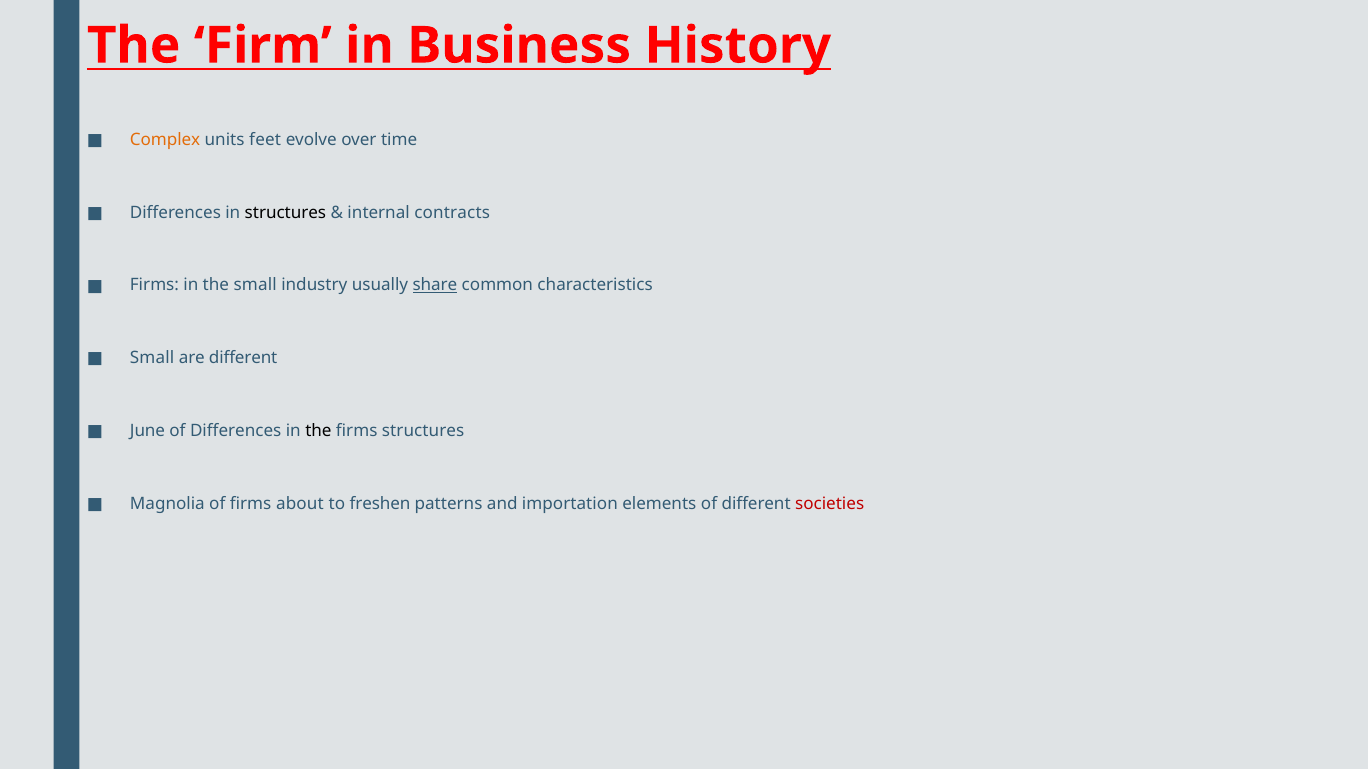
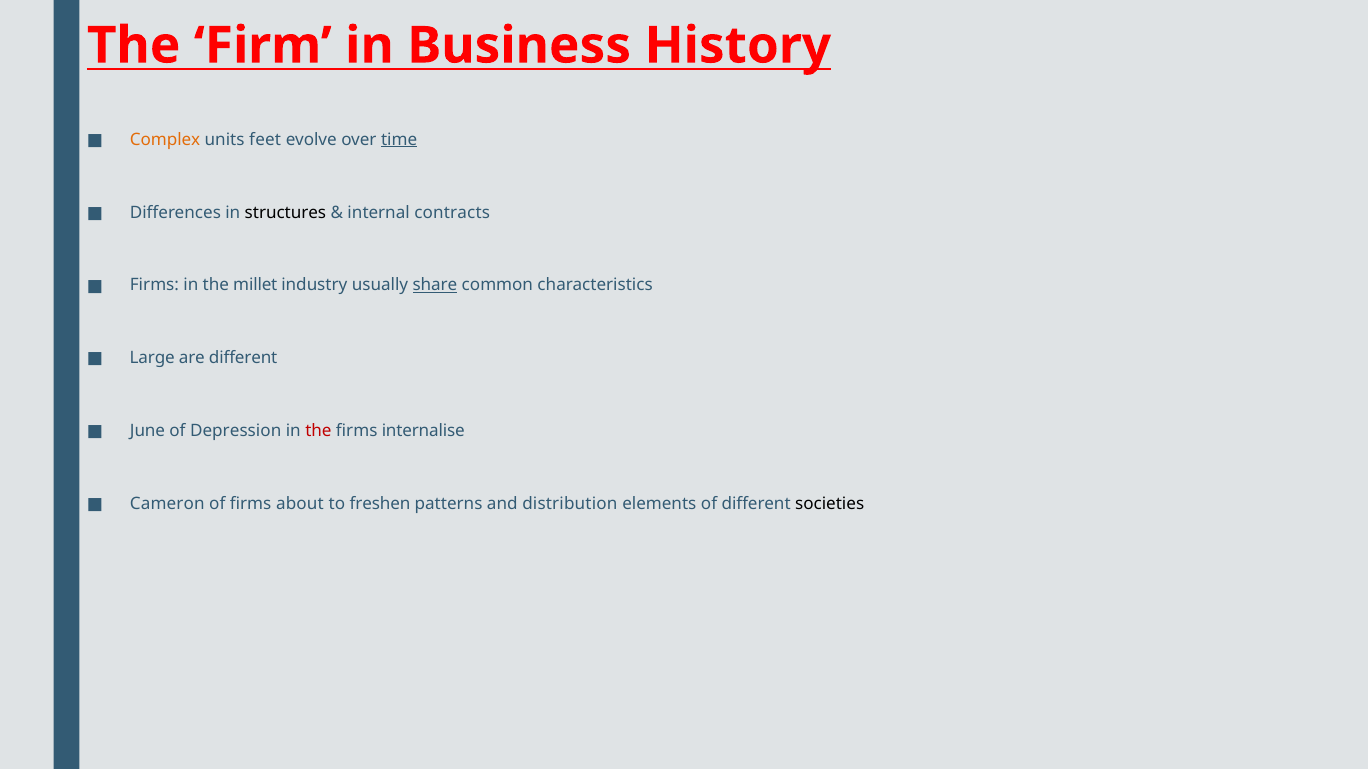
time underline: none -> present (399, 140)
the small: small -> millet (255, 285)
Small: Small -> Large (152, 358)
of Differences: Differences -> Depression (236, 431)
the colour: black -> red (318, 431)
firms structures: structures -> internalise (423, 431)
Magnolia: Magnolia -> Cameron (167, 504)
importation: importation -> distribution (570, 504)
societies colour: red -> black (830, 504)
